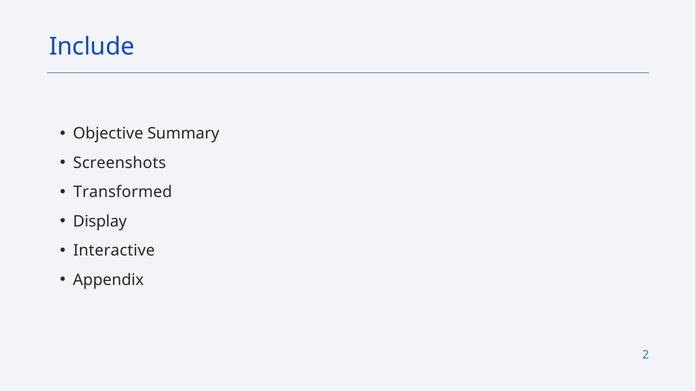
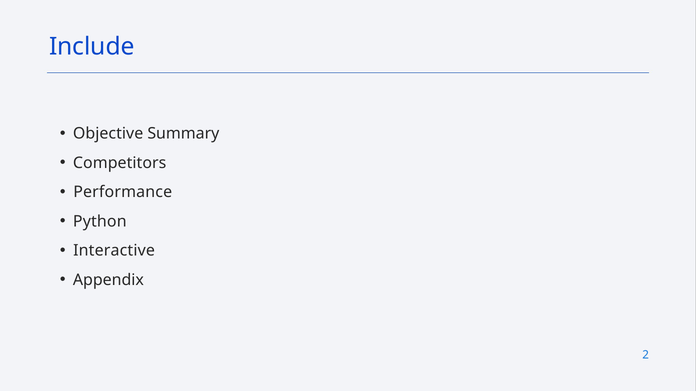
Screenshots: Screenshots -> Competitors (120, 163)
Transformed: Transformed -> Performance (123, 192)
Display: Display -> Python (100, 222)
